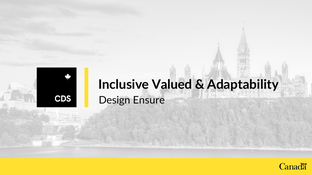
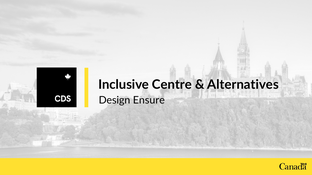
Valued: Valued -> Centre (172, 85)
Adaptability: Adaptability -> Alternatives (243, 85)
